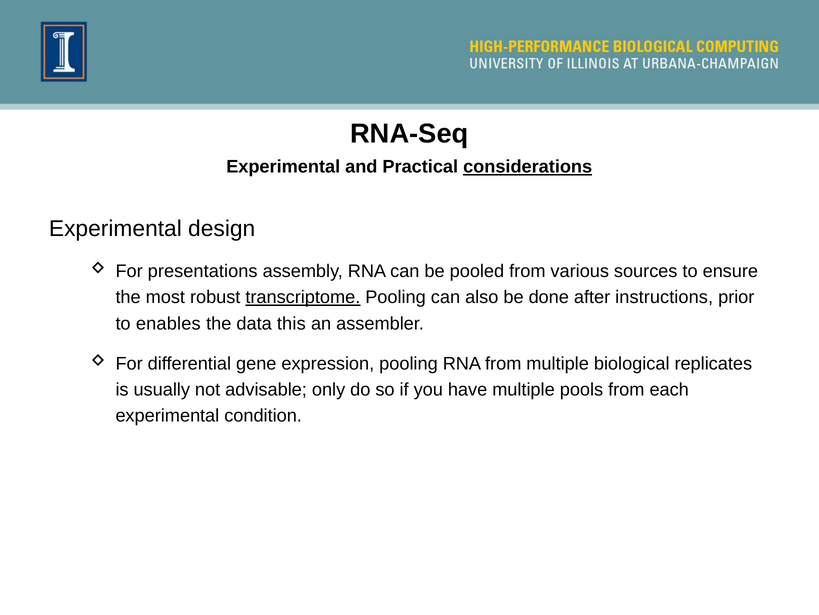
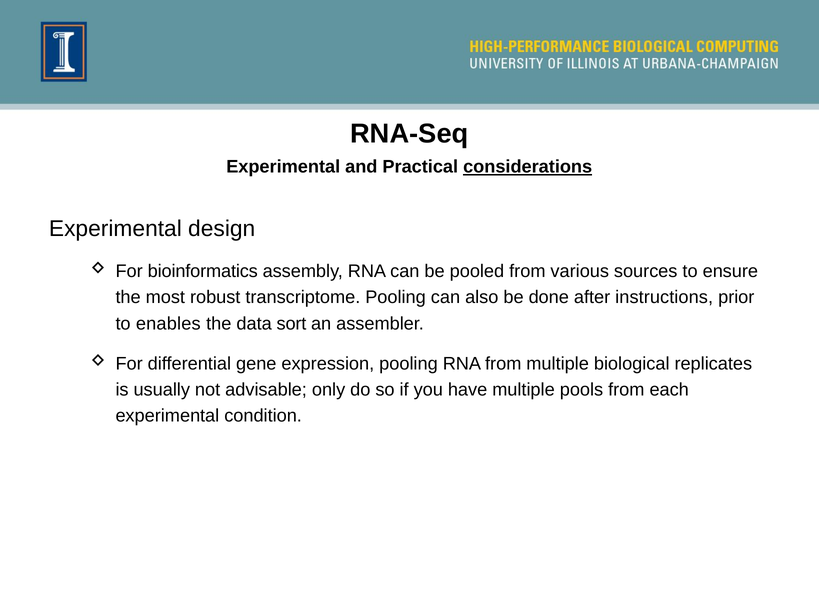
presentations: presentations -> bioinformatics (203, 271)
transcriptome underline: present -> none (303, 297)
this: this -> sort (291, 323)
